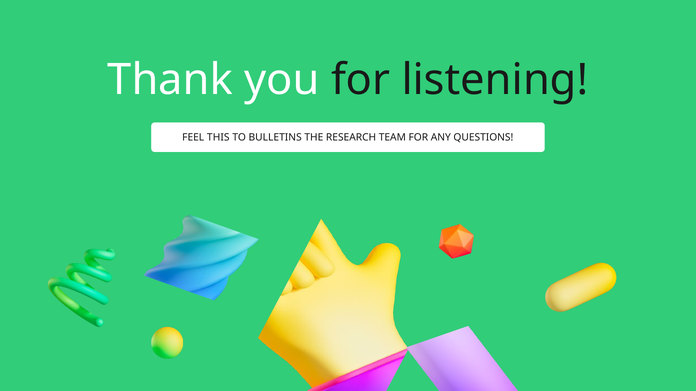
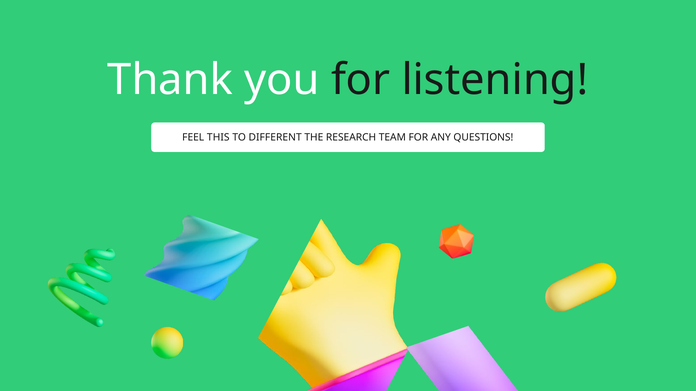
BULLETINS: BULLETINS -> DIFFERENT (275, 137)
